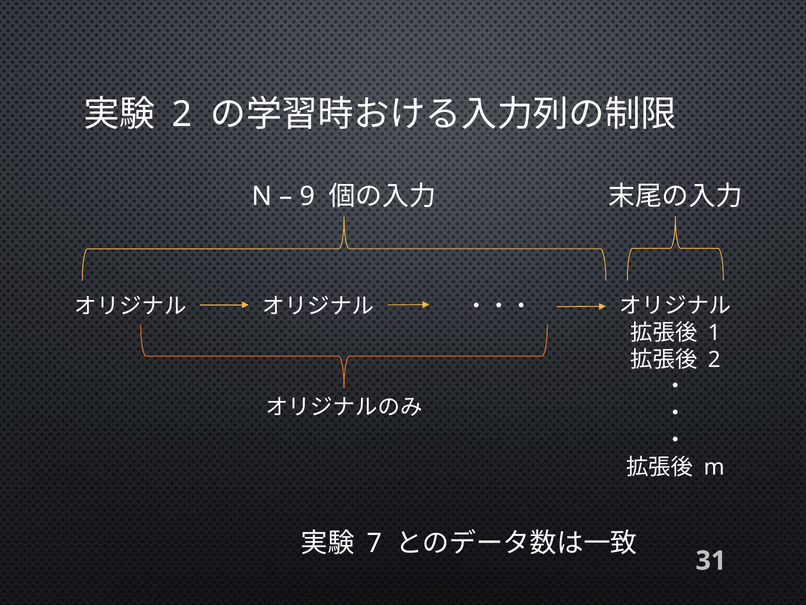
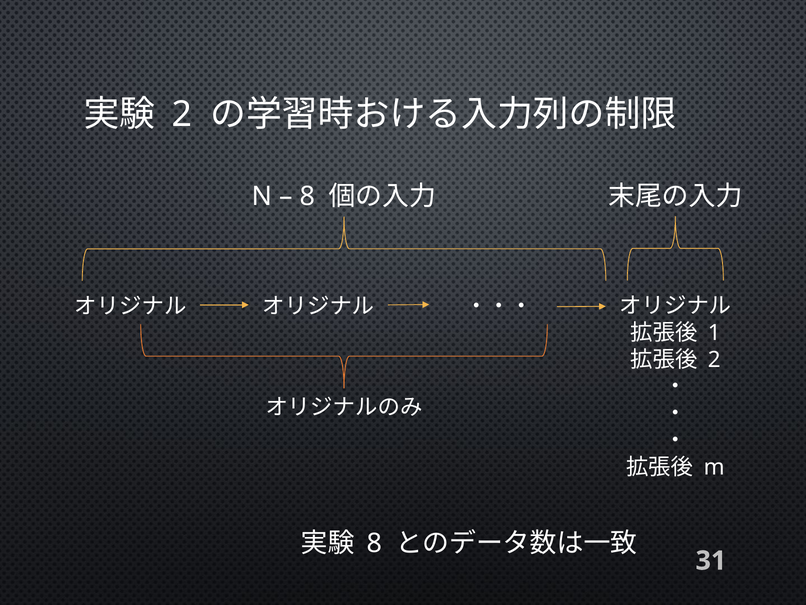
9: 9 -> 8 (307, 196)
7: 7 -> 8 (375, 543)
